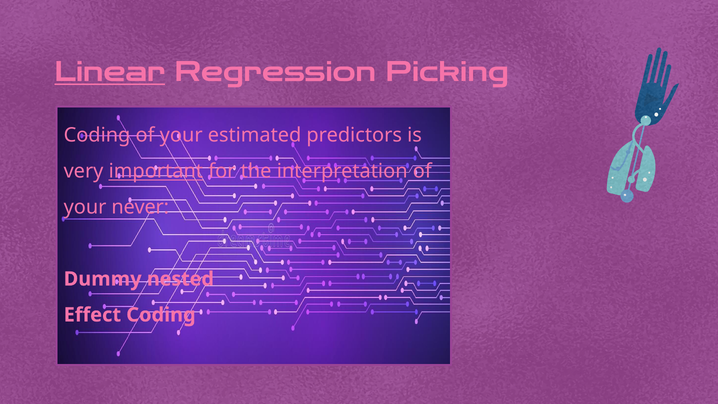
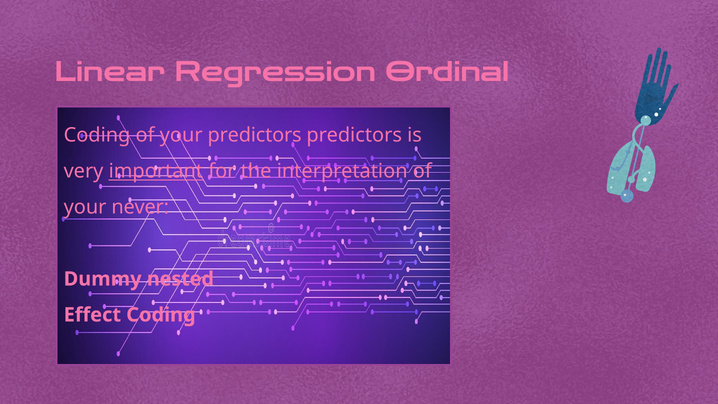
Linear underline: present -> none (110, 72)
Picking: Picking -> Ordinal (447, 72)
your estimated: estimated -> predictors (255, 135)
